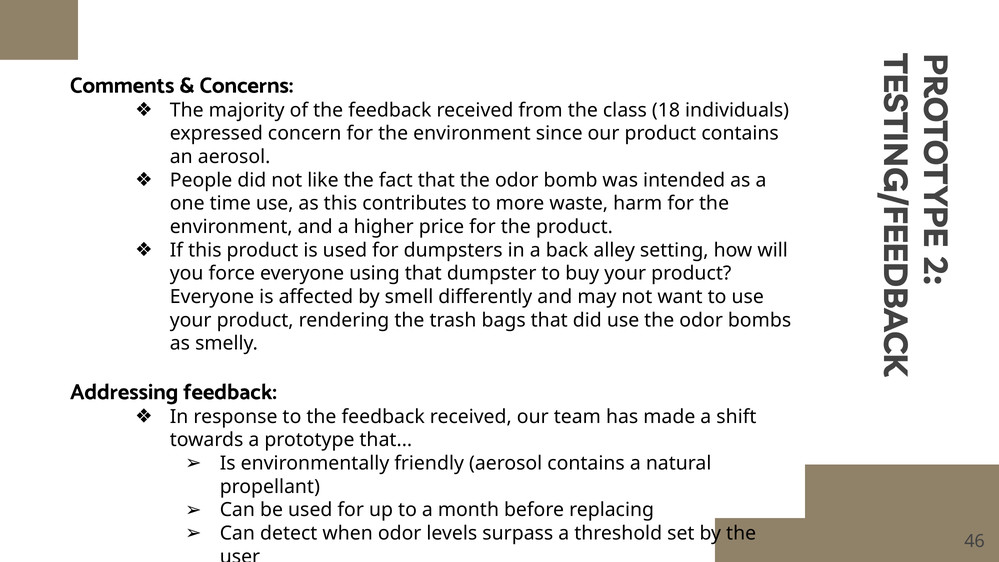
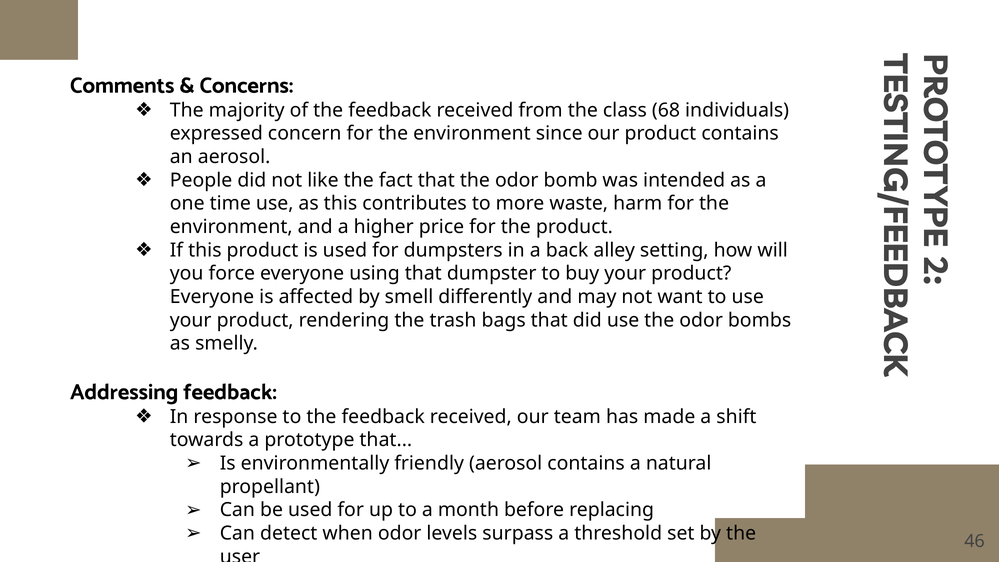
18: 18 -> 68 (666, 110)
